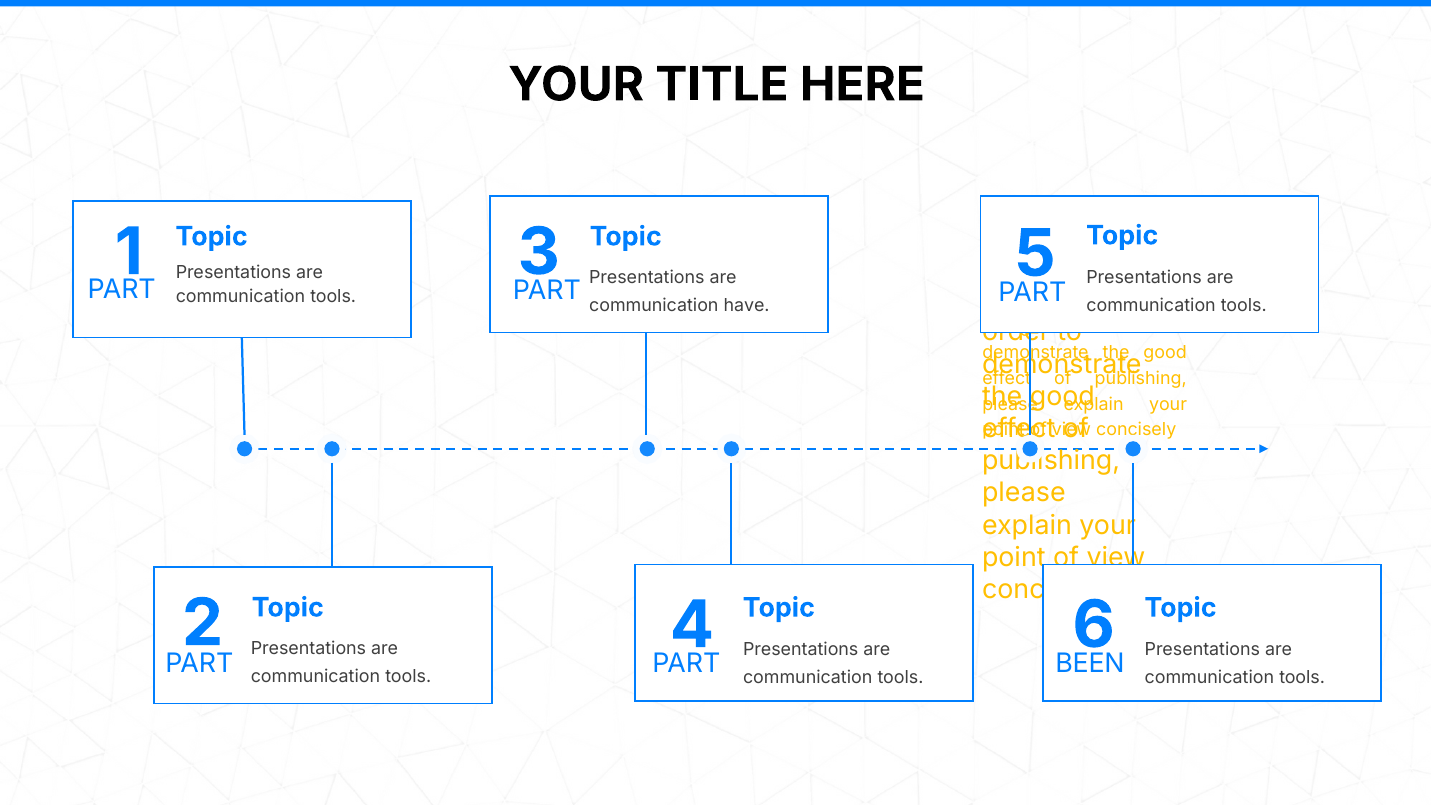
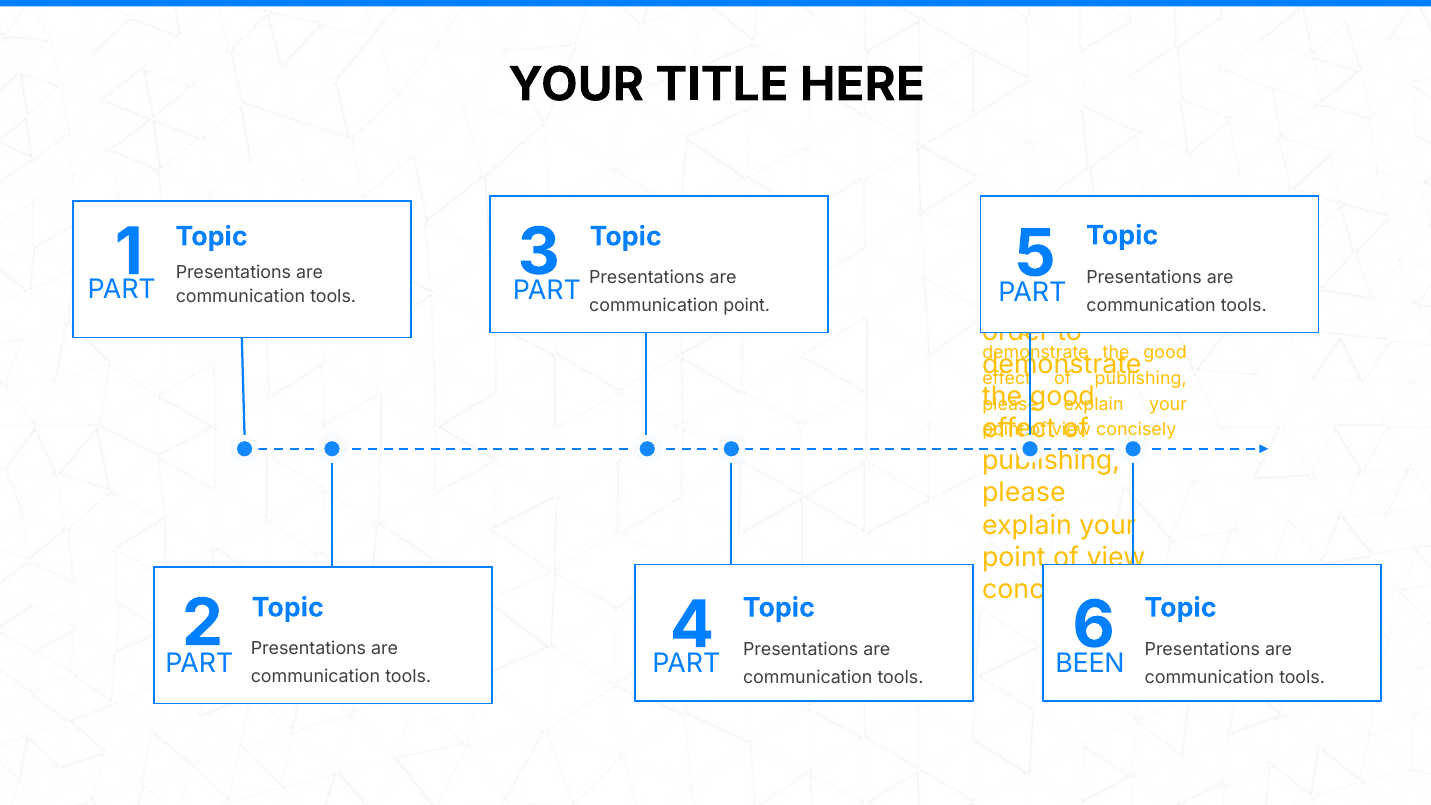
communication have: have -> point (747, 305)
